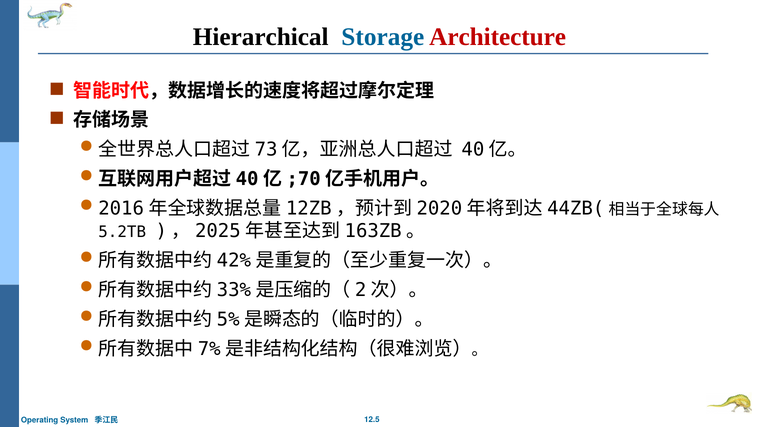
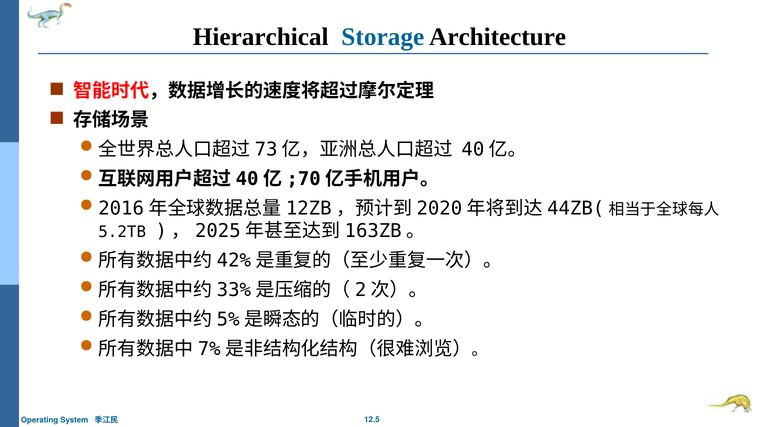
Architecture colour: red -> black (498, 37)
